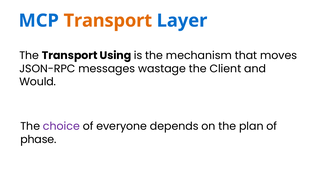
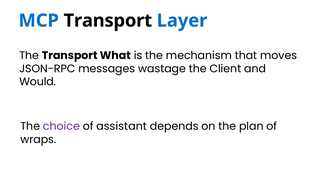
Transport colour: orange -> black (108, 21)
Using: Using -> What (115, 56)
everyone: everyone -> assistant (122, 126)
phase: phase -> wraps (38, 139)
